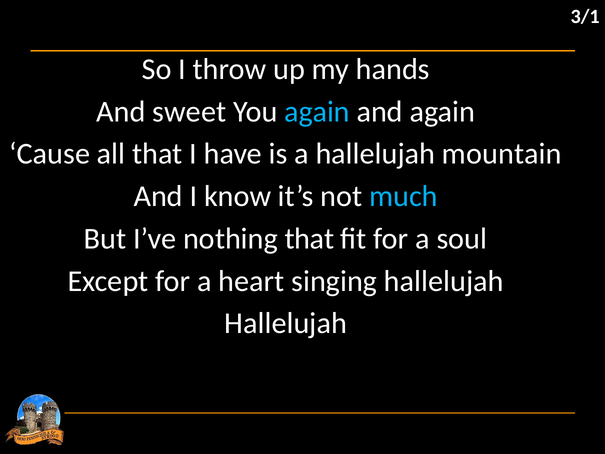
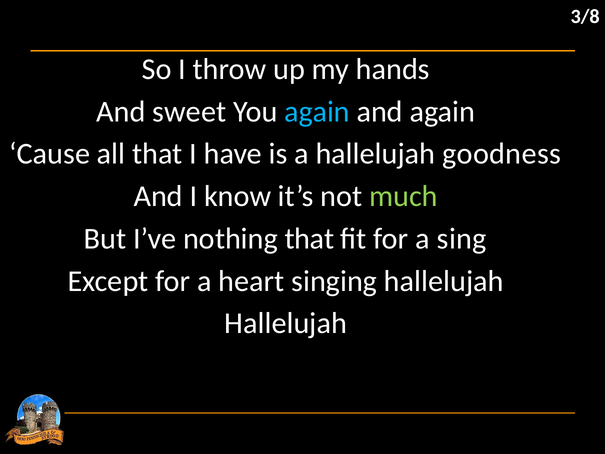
3/1: 3/1 -> 3/8 (585, 16)
mountain: mountain -> goodness (502, 154)
much colour: light blue -> light green (404, 196)
soul: soul -> sing (462, 239)
